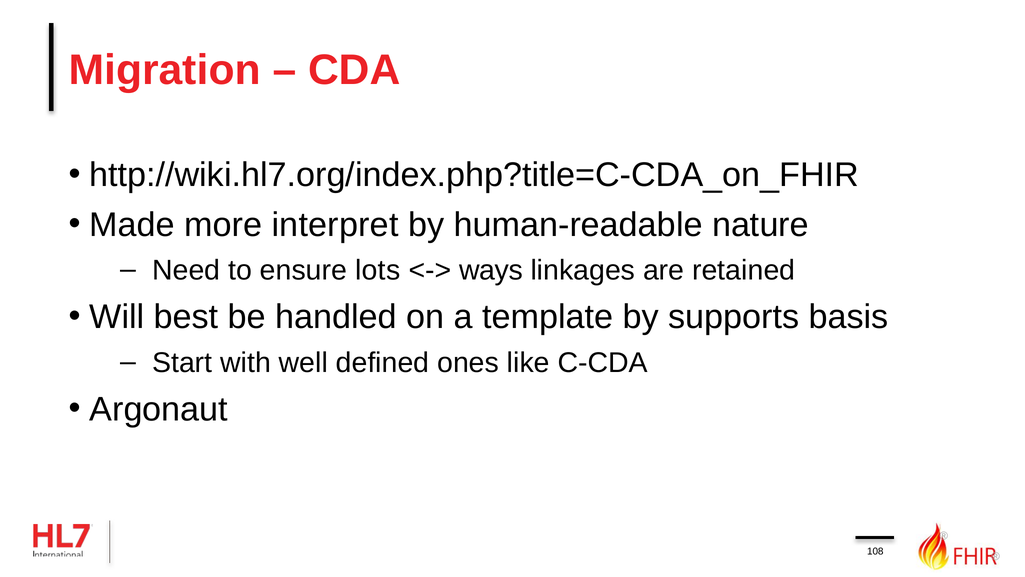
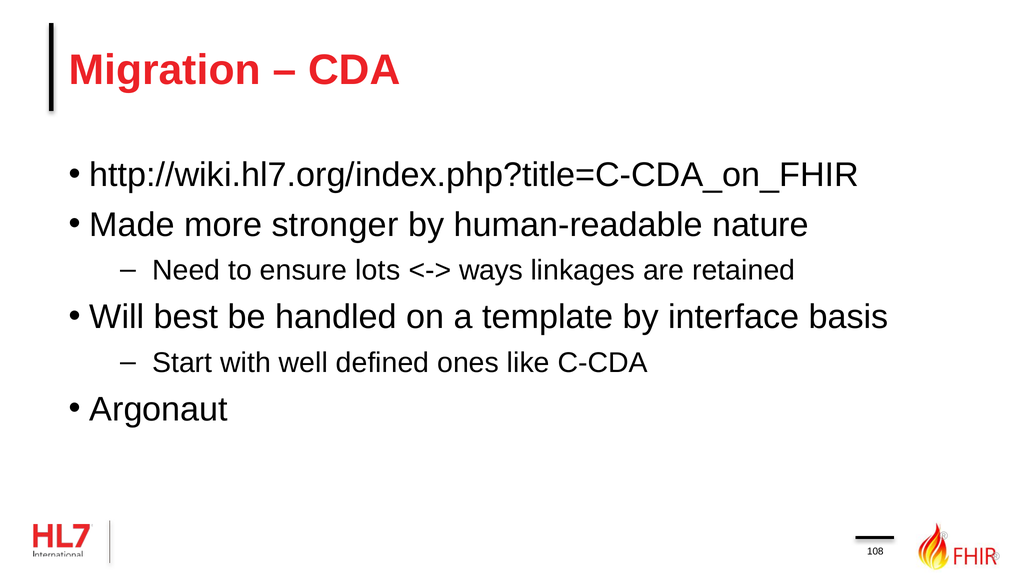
interpret: interpret -> stronger (335, 225)
supports: supports -> interface (734, 317)
